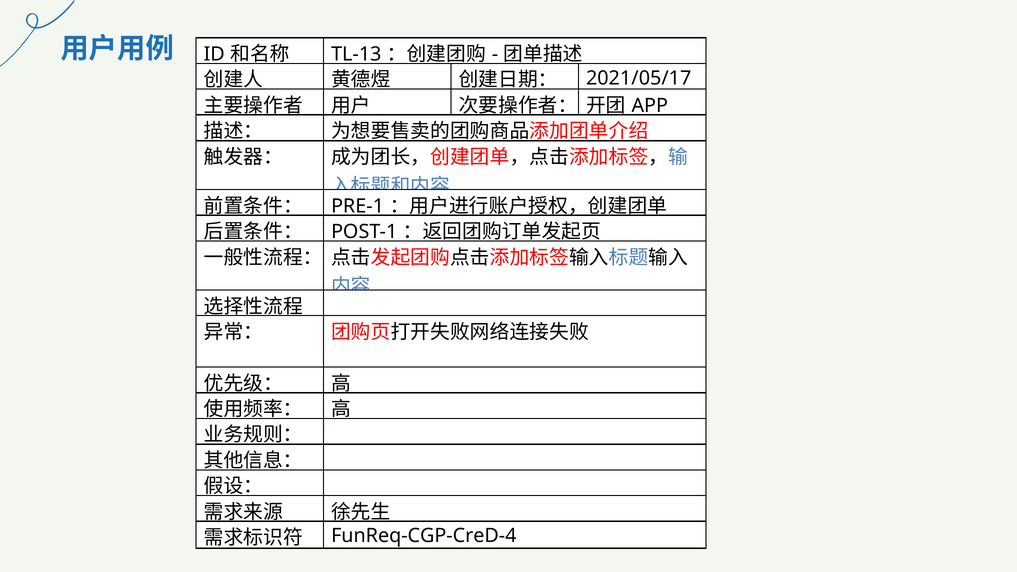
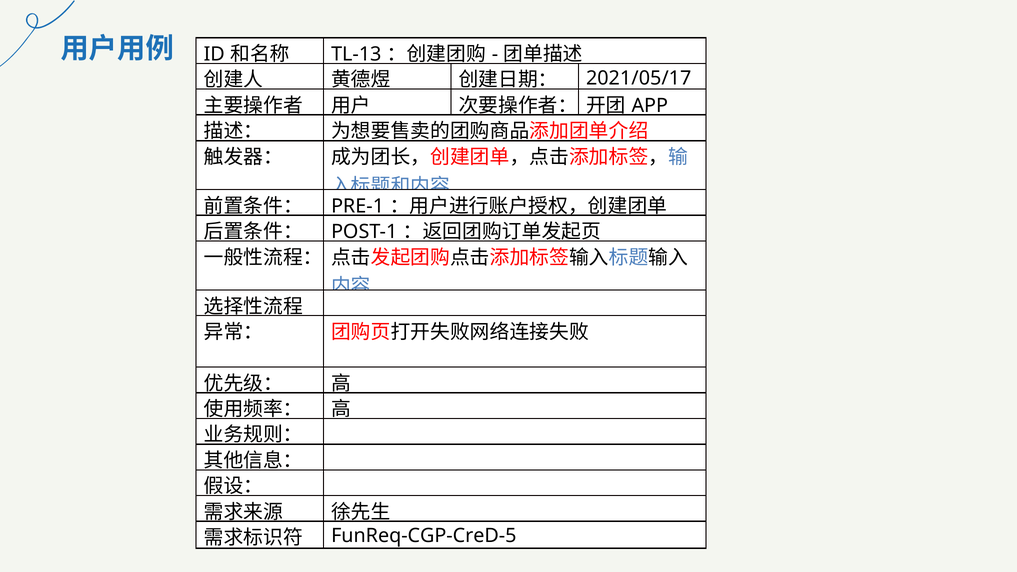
FunReq-CGP-CreD-4: FunReq-CGP-CreD-4 -> FunReq-CGP-CreD-5 (424, 536)
